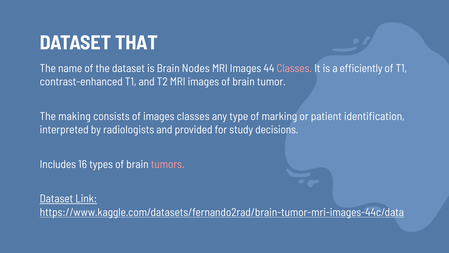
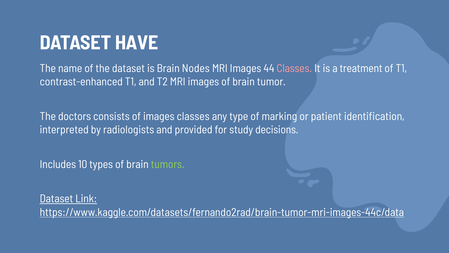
THAT: THAT -> HAVE (137, 43)
efficiently: efficiently -> treatment (361, 68)
making: making -> doctors (75, 116)
16: 16 -> 10 (83, 164)
tumors colour: pink -> light green (168, 164)
